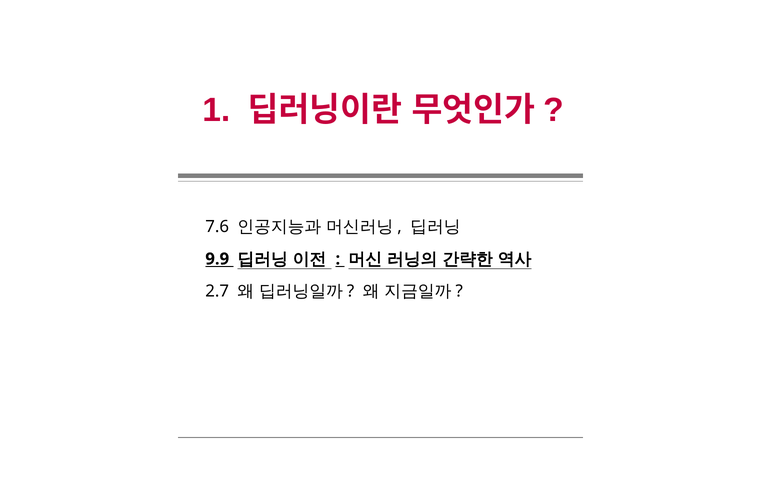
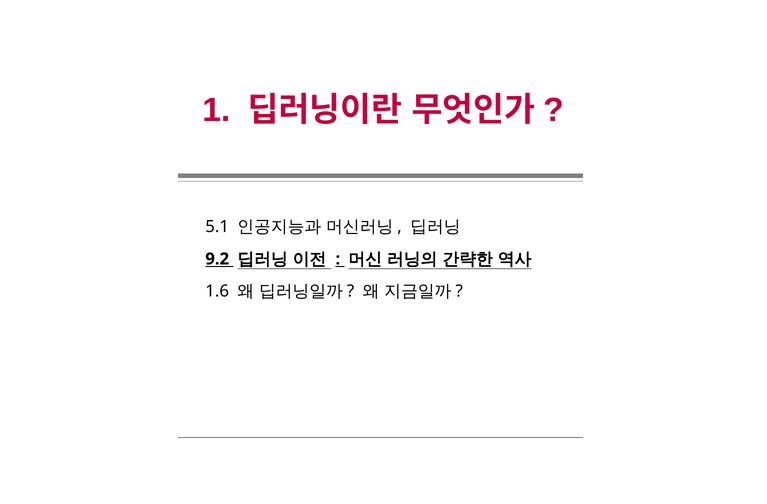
7.6: 7.6 -> 5.1 (217, 227)
9.9: 9.9 -> 9.2 (217, 259)
2.7: 2.7 -> 1.6 (217, 291)
